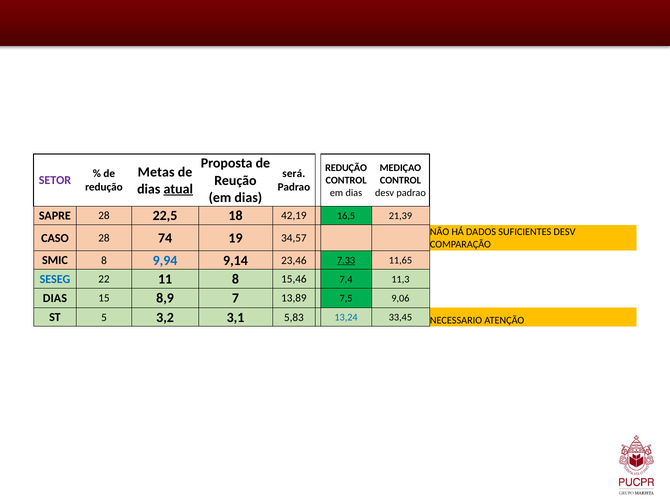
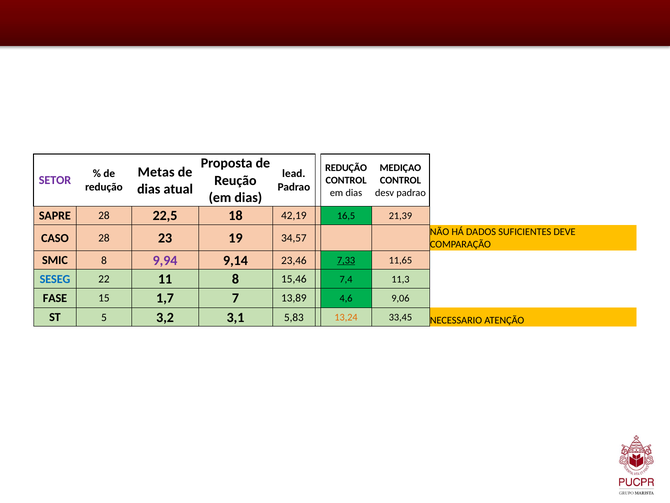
será: será -> lead (294, 173)
atual underline: present -> none (178, 189)
SUFICIENTES DESV: DESV -> DEVE (565, 232)
74: 74 -> 23 (165, 238)
9,94 colour: blue -> purple (165, 260)
DIAS: DIAS -> FASE (55, 298)
8,9: 8,9 -> 1,7 (165, 298)
7,5: 7,5 -> 4,6 (346, 298)
13,24 colour: blue -> orange (346, 317)
